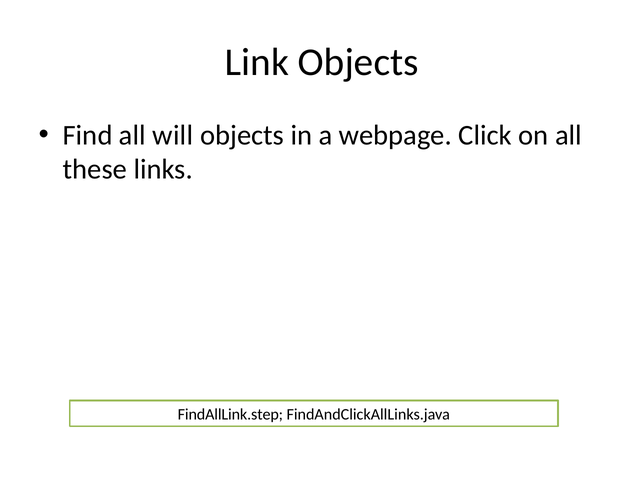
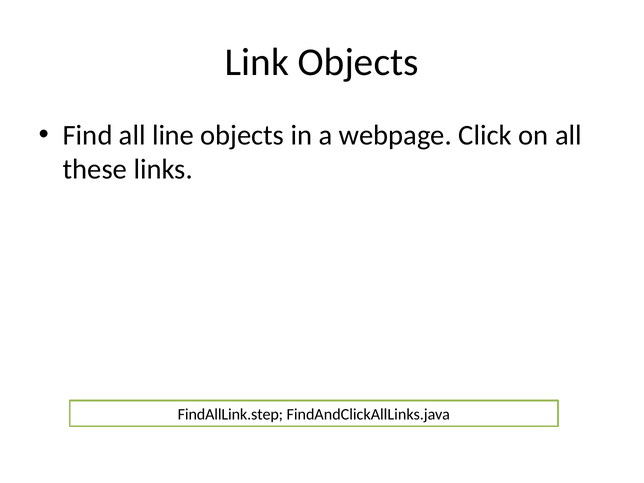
will: will -> line (173, 135)
